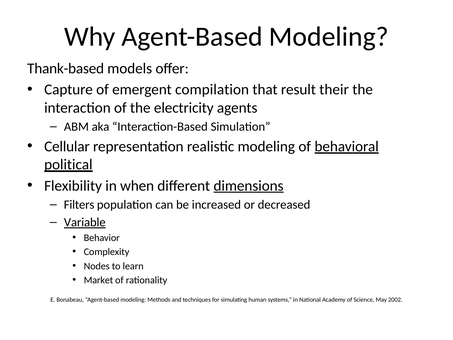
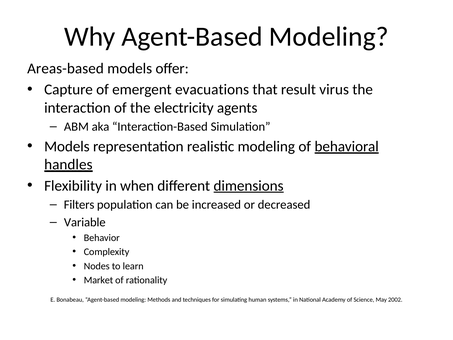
Thank-based: Thank-based -> Areas-based (65, 68)
compilation: compilation -> evacuations (212, 90)
their: their -> virus (334, 90)
Cellular: Cellular -> Models (67, 146)
political: political -> handles (68, 165)
Variable underline: present -> none (85, 222)
